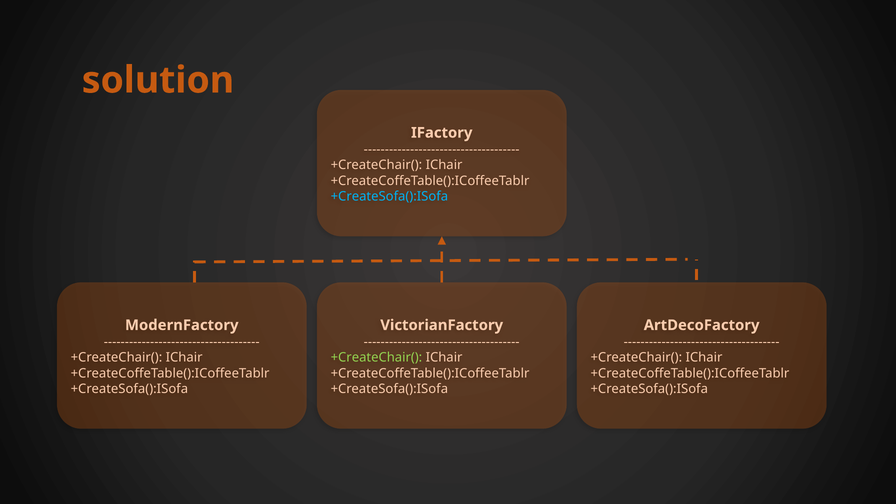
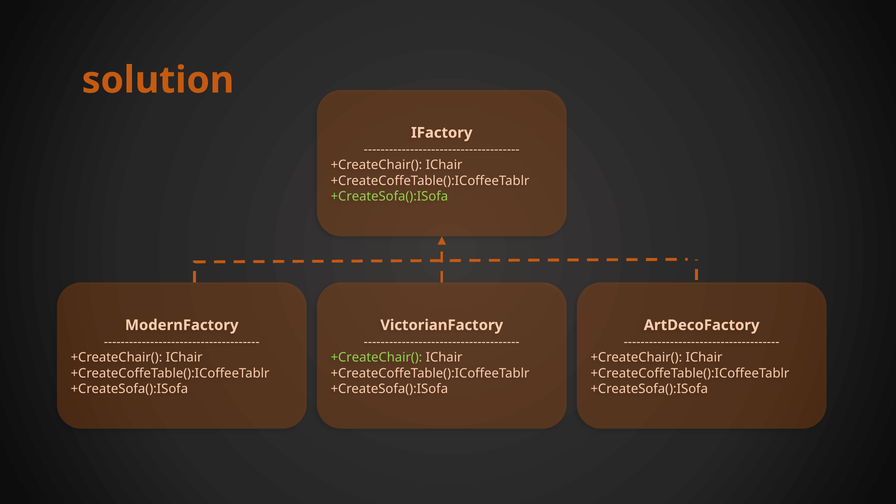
+CreateSofa():ISofa colour: light blue -> light green (389, 196)
